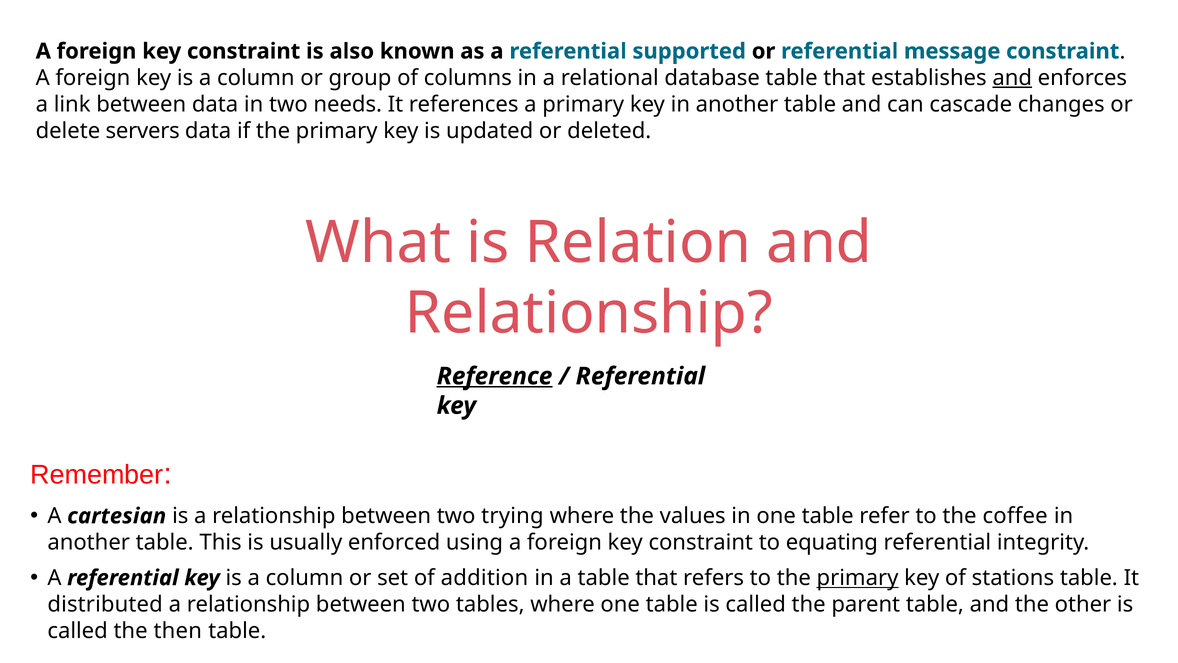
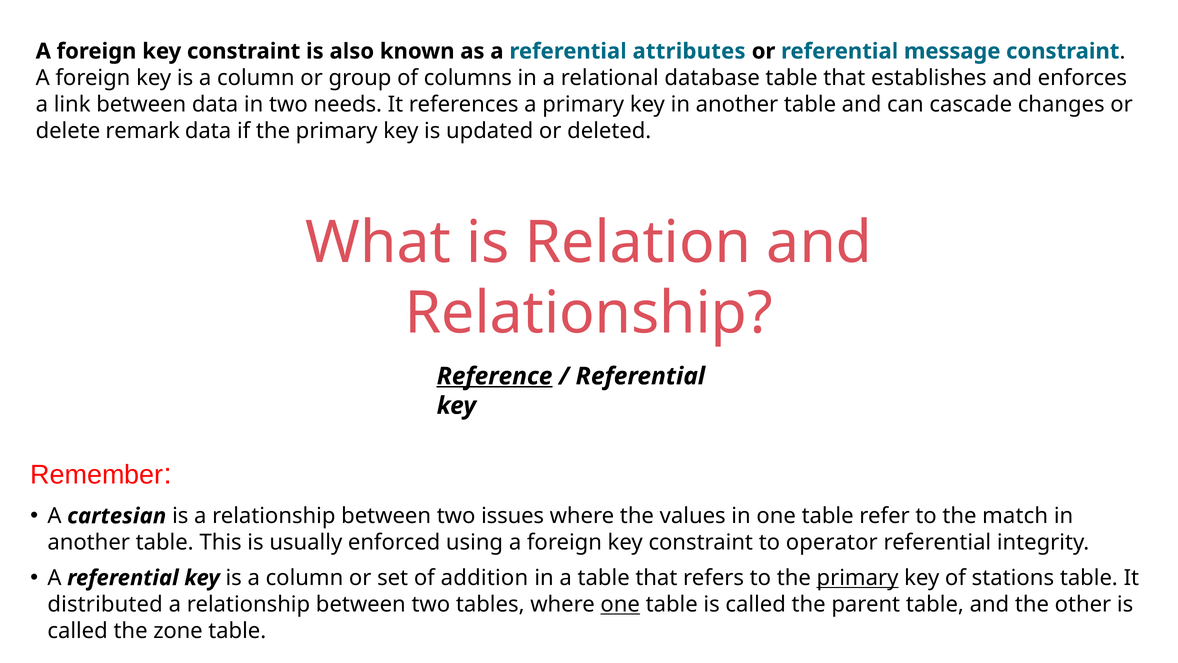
supported: supported -> attributes (689, 51)
and underline: present -> none (1012, 78)
servers: servers -> remark (143, 131)
trying: trying -> issues (513, 516)
coffee: coffee -> match (1015, 516)
equating: equating -> operator (832, 542)
one underline: none -> present (620, 604)
then: then -> zone (178, 631)
